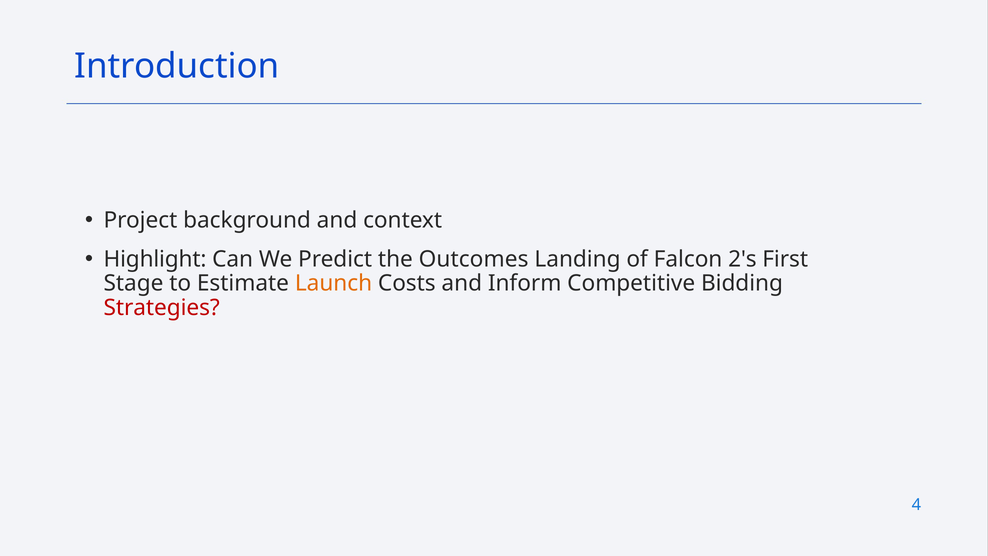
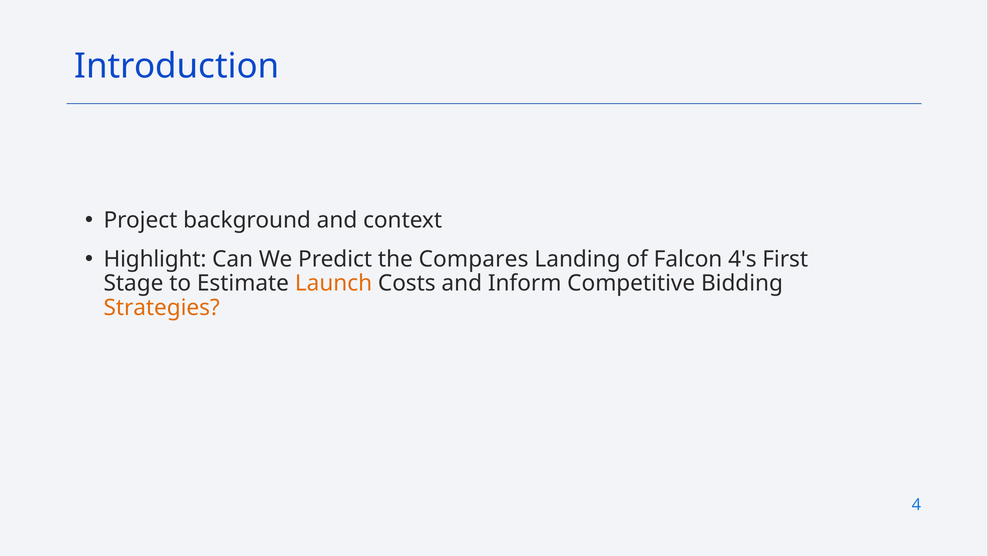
Outcomes: Outcomes -> Compares (474, 259)
2's: 2's -> 4's (742, 259)
Strategies colour: red -> orange (162, 308)
